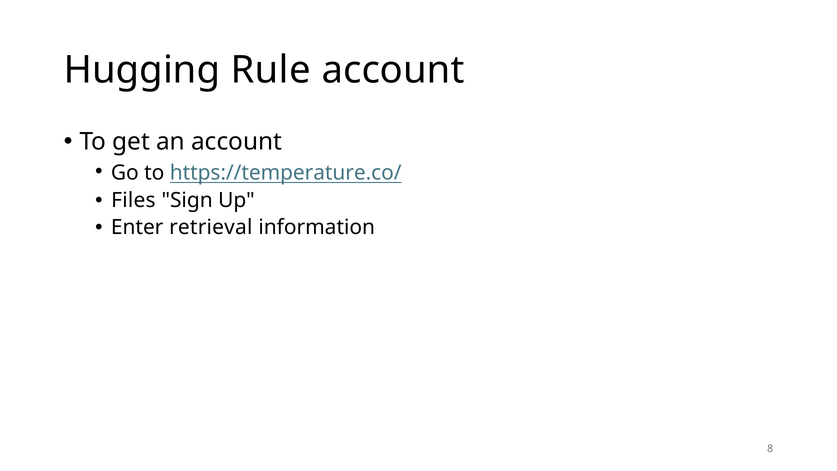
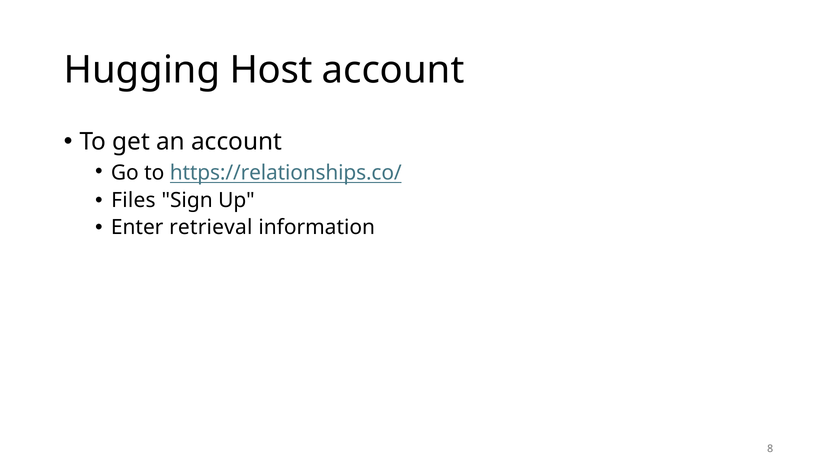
Rule: Rule -> Host (271, 70)
https://temperature.co/: https://temperature.co/ -> https://relationships.co/ (286, 173)
